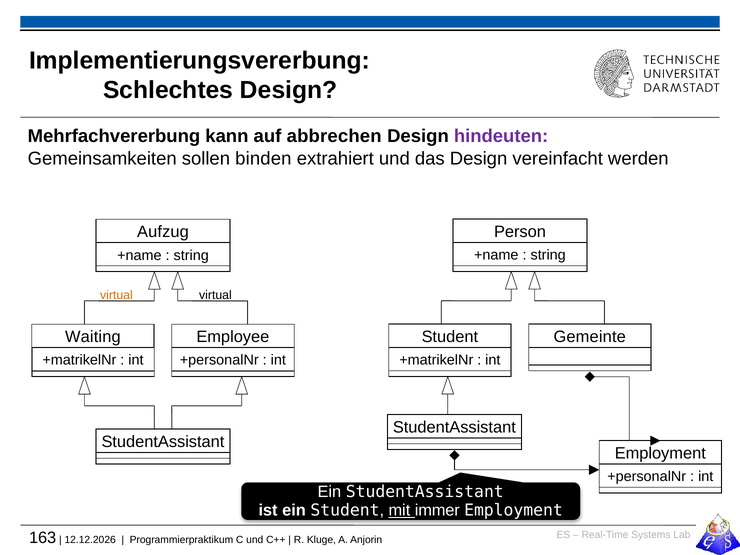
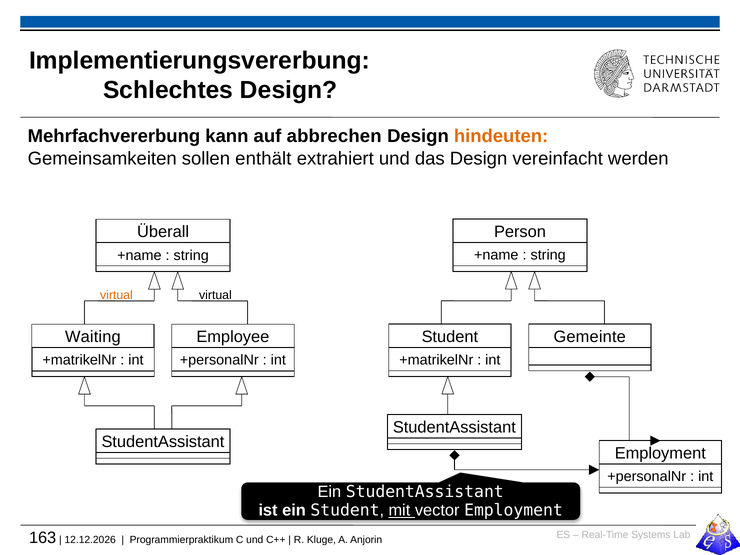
hindeuten colour: purple -> orange (501, 136)
binden: binden -> enthält (263, 158)
Aufzug: Aufzug -> Überall (163, 232)
immer: immer -> vector (437, 510)
